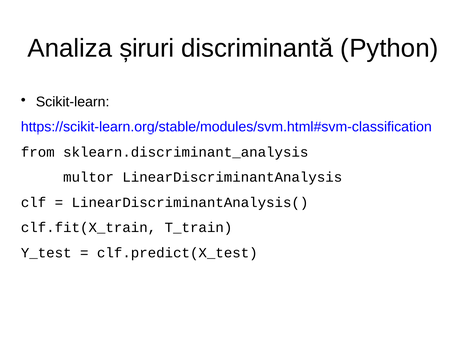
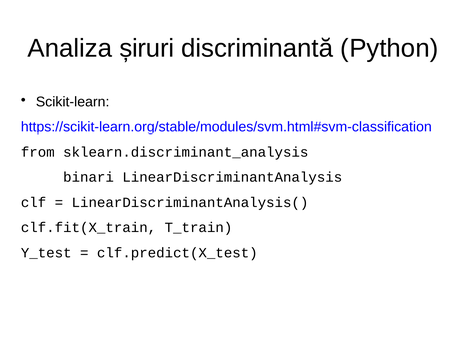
multor: multor -> binari (89, 177)
